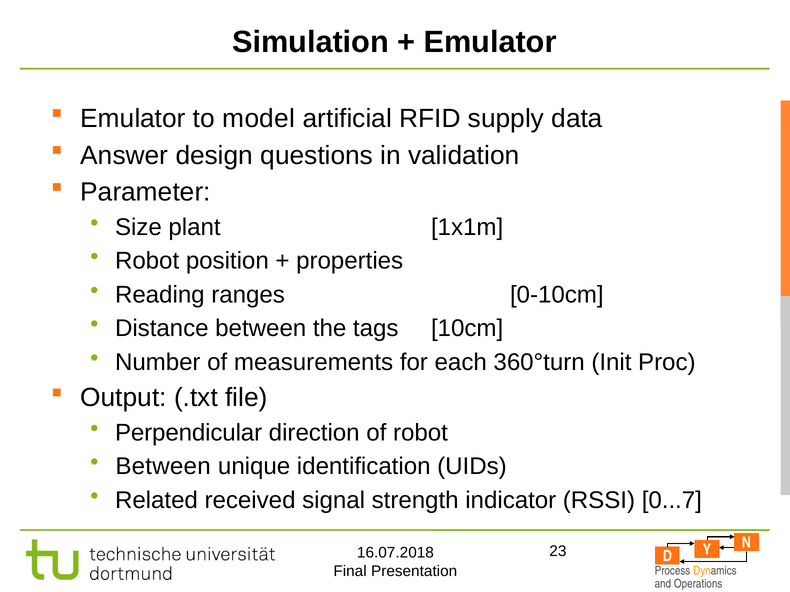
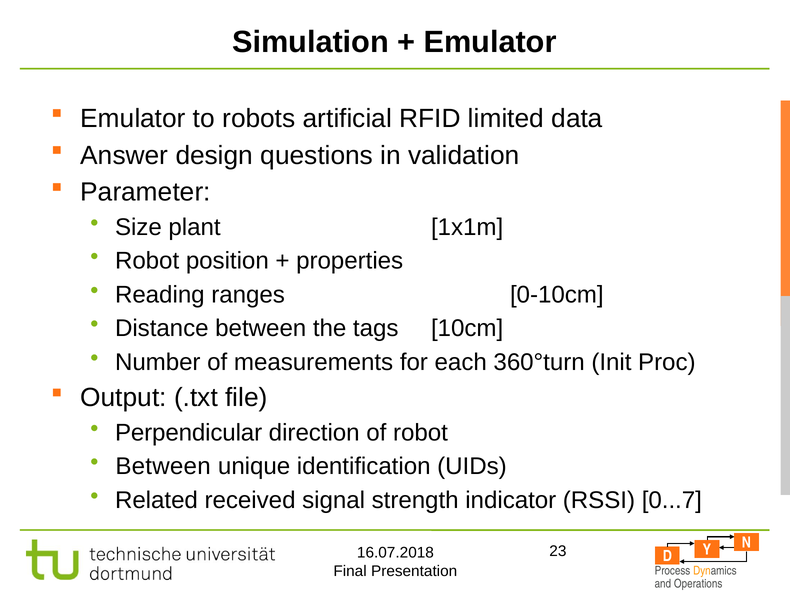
model: model -> robots (259, 119)
supply: supply -> limited (506, 119)
